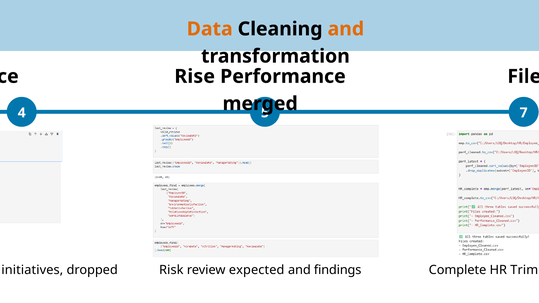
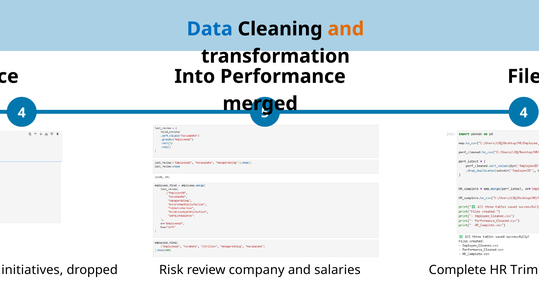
Data colour: orange -> blue (210, 29)
Rise: Rise -> Into (195, 76)
4 7: 7 -> 4 (524, 113)
expected: expected -> company (257, 270)
findings: findings -> salaries (337, 270)
